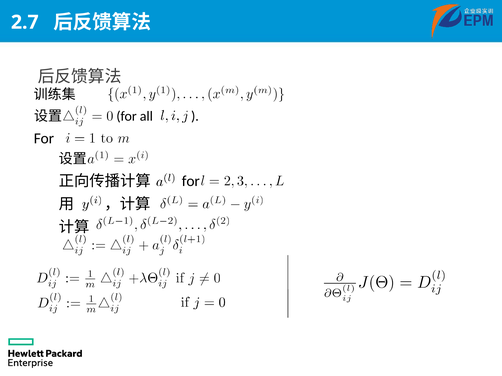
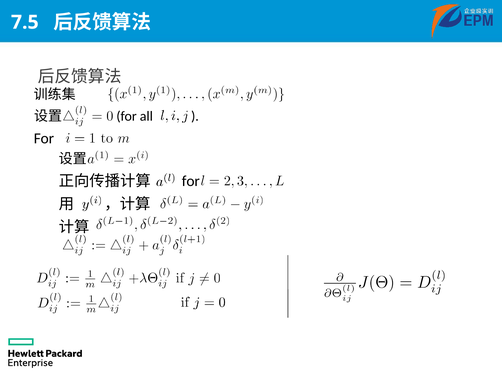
2.7: 2.7 -> 7.5 (25, 22)
